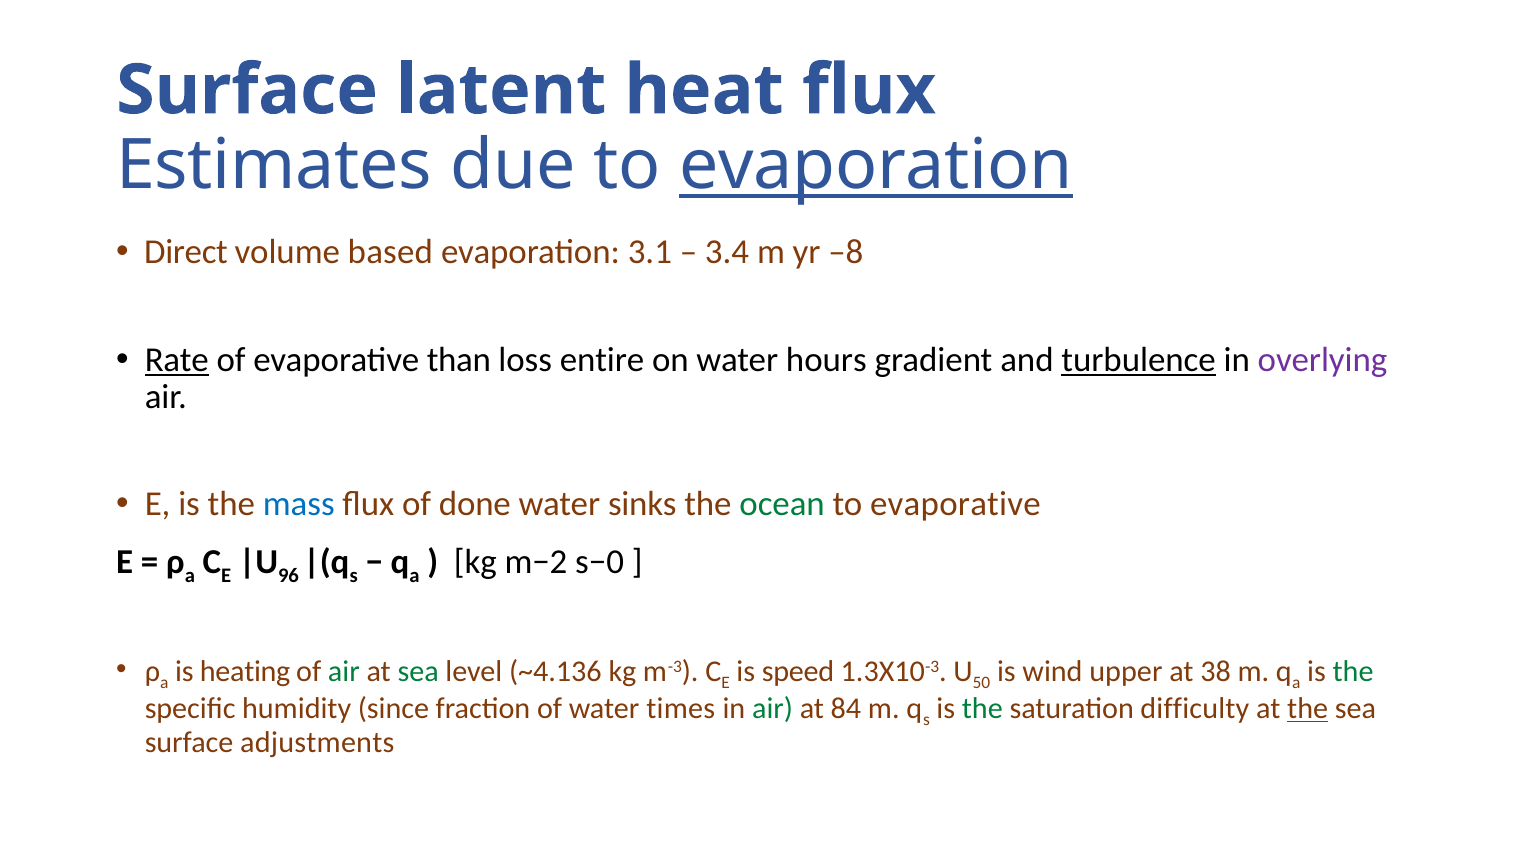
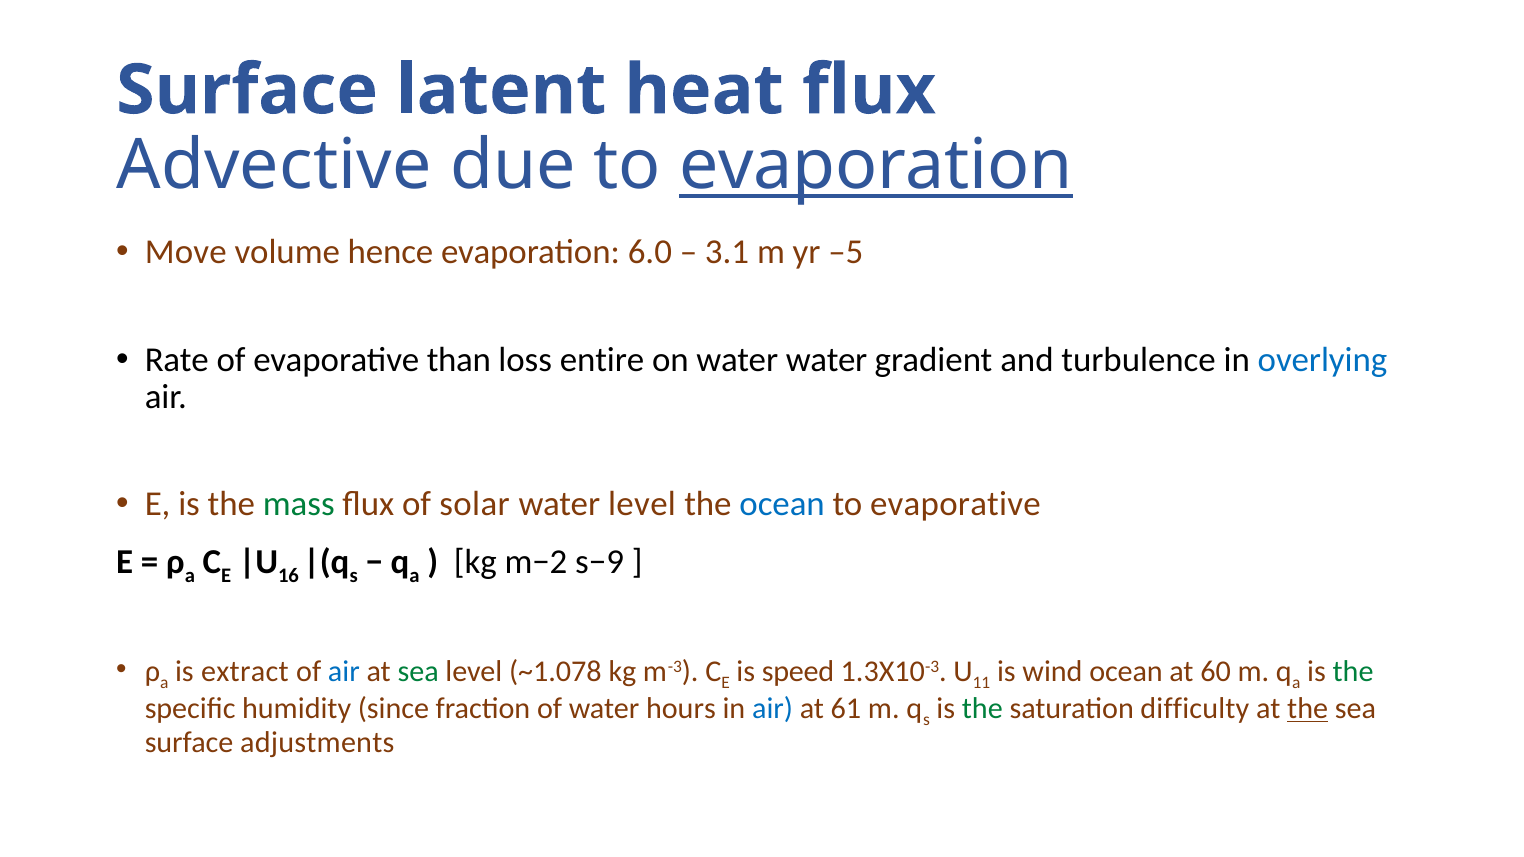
Estimates: Estimates -> Advective (274, 166)
Direct: Direct -> Move (186, 253)
based: based -> hence (391, 253)
3.1: 3.1 -> 6.0 (650, 253)
3.4: 3.4 -> 3.1 (727, 253)
–8: –8 -> –5 (846, 253)
Rate underline: present -> none (177, 360)
water hours: hours -> water (827, 360)
turbulence underline: present -> none (1139, 360)
overlying colour: purple -> blue (1322, 360)
mass colour: blue -> green (299, 505)
done: done -> solar (475, 505)
water sinks: sinks -> level (642, 505)
ocean colour: green -> blue (782, 505)
96: 96 -> 16 (289, 576)
s−0: s−0 -> s−9 (600, 562)
heating: heating -> extract (245, 672)
air colour: green -> blue (344, 672)
~4.136: ~4.136 -> ~1.078 (555, 672)
50: 50 -> 11 (981, 683)
wind upper: upper -> ocean (1126, 672)
38: 38 -> 60 (1216, 672)
times: times -> hours (681, 709)
air colour: green -> blue (773, 709)
84: 84 -> 61 (846, 709)
